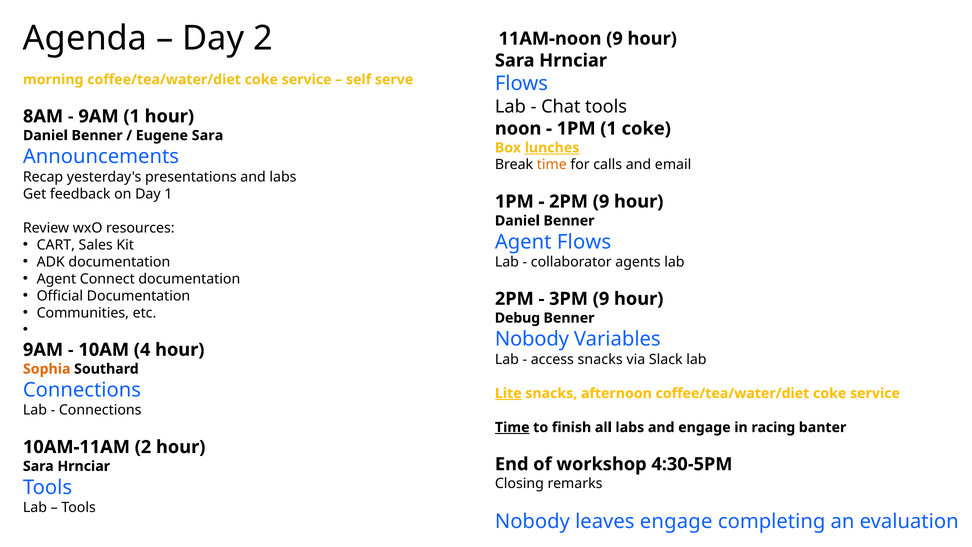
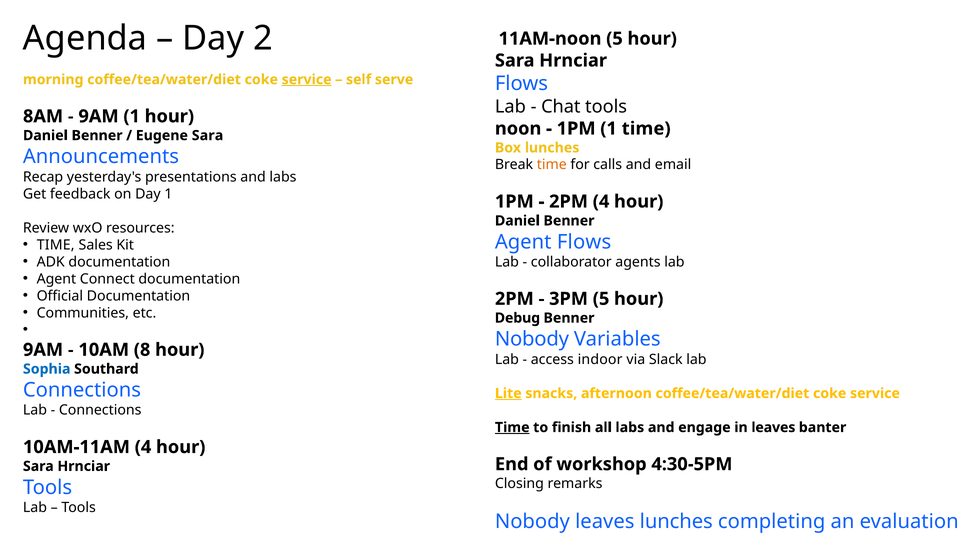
11AM-noon 9: 9 -> 5 (614, 39)
service underline: none -> present (307, 80)
1 coke: coke -> time (646, 129)
lunches underline: present -> none (552, 148)
2PM 9: 9 -> 4 (601, 201)
CART: CART -> TIME (56, 245)
3PM 9: 9 -> 5 (601, 299)
4: 4 -> 8 (142, 350)
access snacks: snacks -> indoor (600, 359)
Sophia colour: orange -> blue (47, 369)
in racing: racing -> leaves (773, 427)
10AM-11AM 2: 2 -> 4 (143, 447)
leaves engage: engage -> lunches (676, 521)
